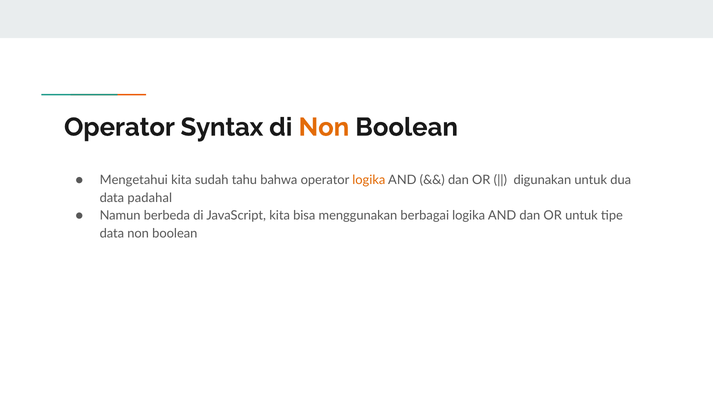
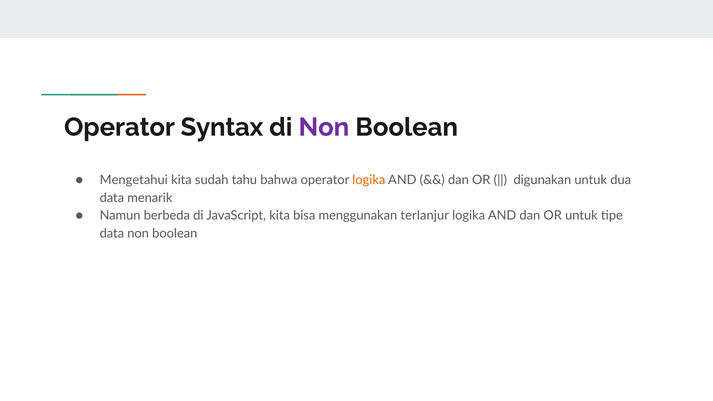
Non colour: orange -> purple (324, 127)
padahal: padahal -> menarik (150, 198)
berbagai: berbagai -> terlanjur (425, 216)
